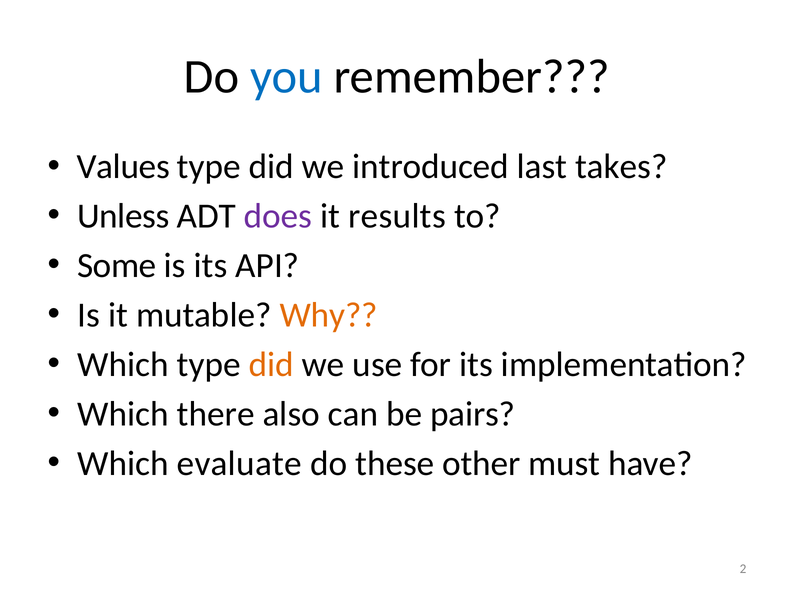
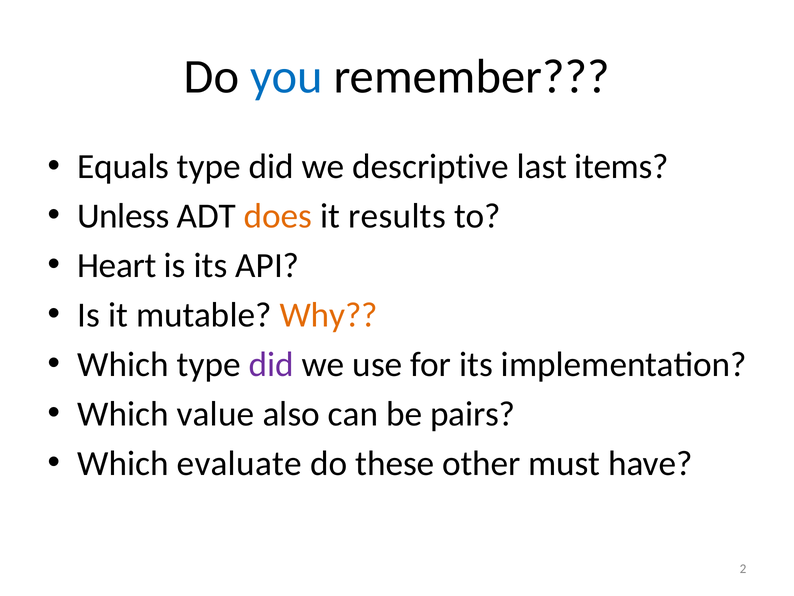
Values: Values -> Equals (123, 167)
introduced: introduced -> descriptive (431, 167)
takes: takes -> items (621, 167)
does colour: purple -> orange (278, 216)
Some: Some -> Heart (117, 265)
did colour: orange -> purple (271, 364)
there: there -> value (216, 414)
